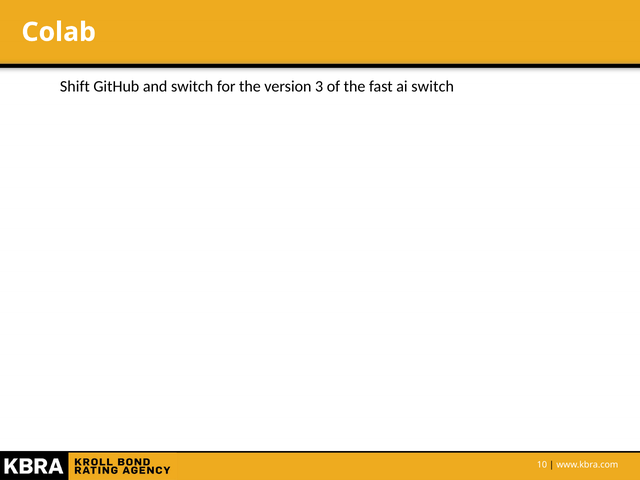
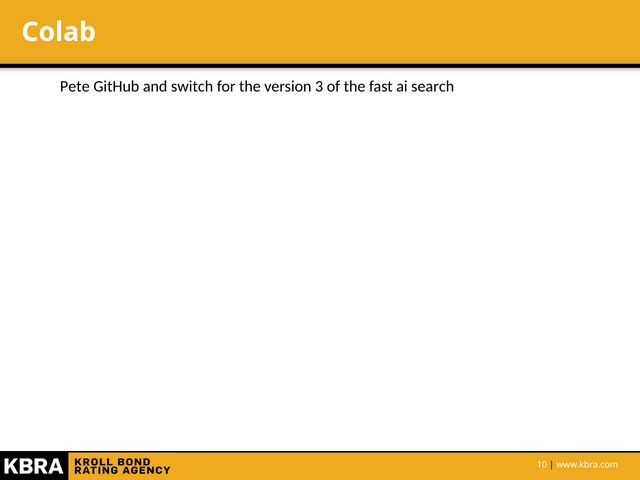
Shift: Shift -> Pete (75, 86)
ai switch: switch -> search (433, 86)
